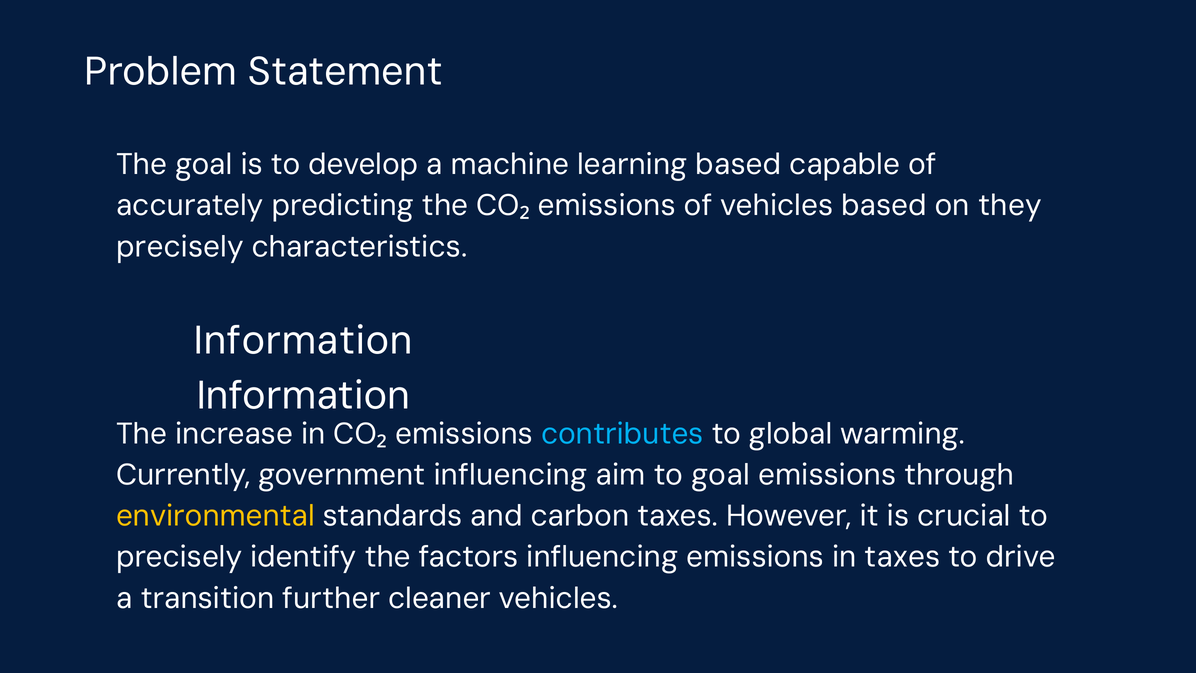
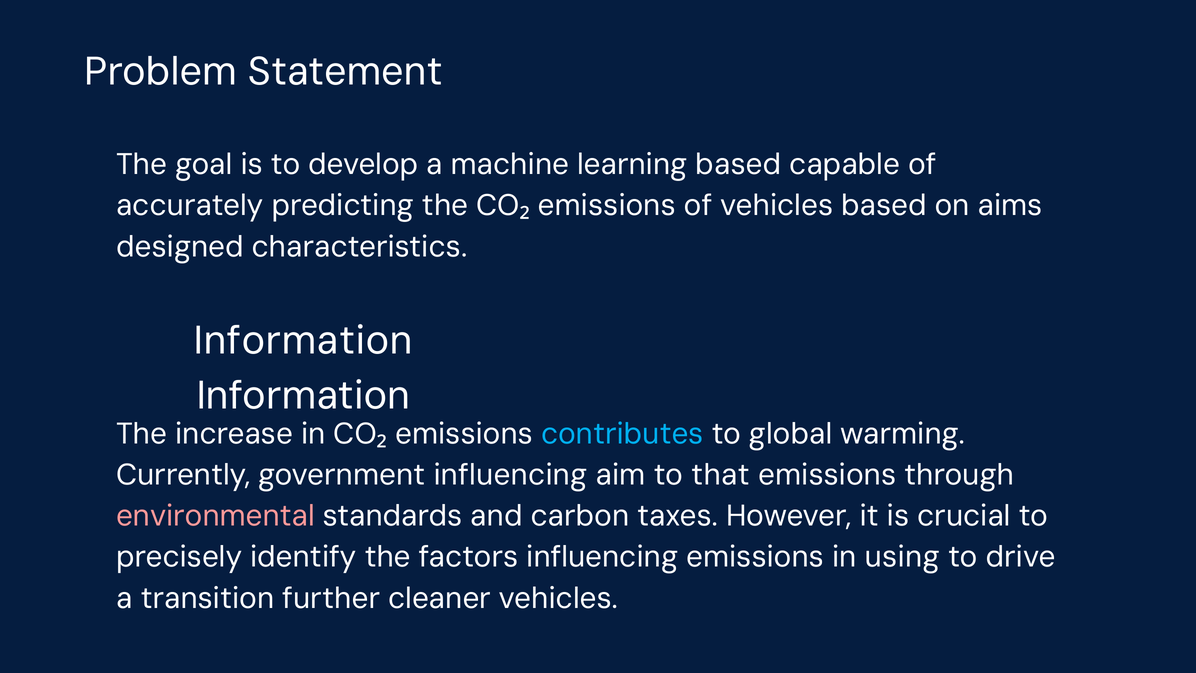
they: they -> aims (1010, 206)
precisely: precisely -> designed (180, 247)
to goal: goal -> that (721, 475)
environmental colour: yellow -> pink (216, 516)
in taxes: taxes -> using (902, 557)
